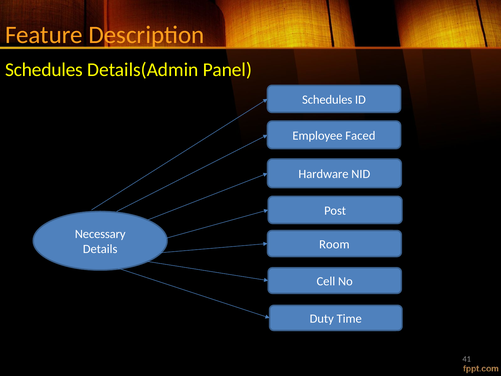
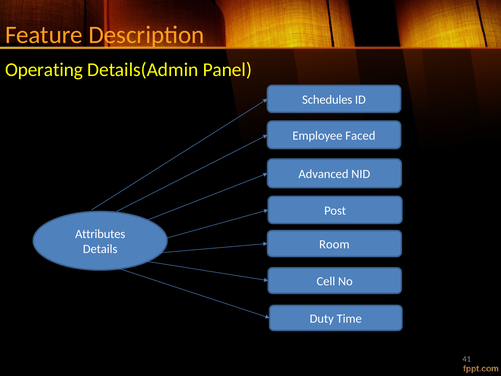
Schedules: Schedules -> Operating (44, 70)
Hardware: Hardware -> Advanced (324, 174)
Necessary: Necessary -> Attributes (100, 234)
